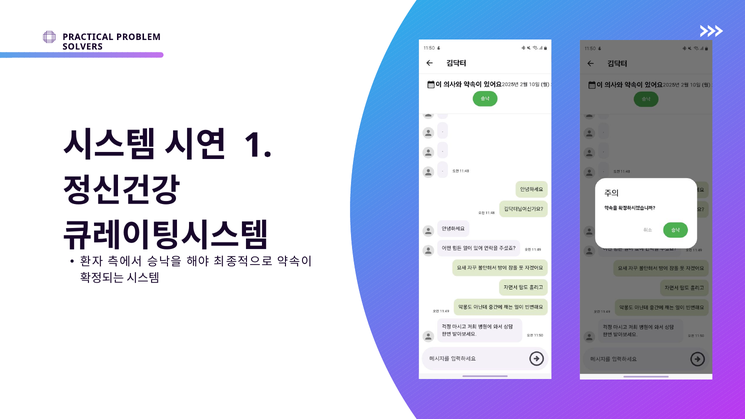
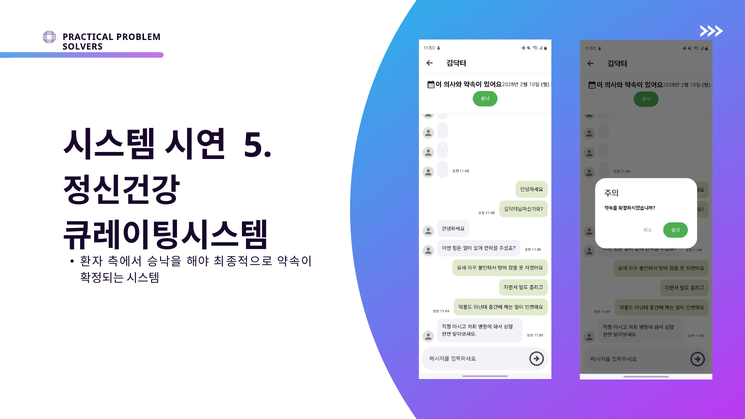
1: 1 -> 5 (258, 145)
